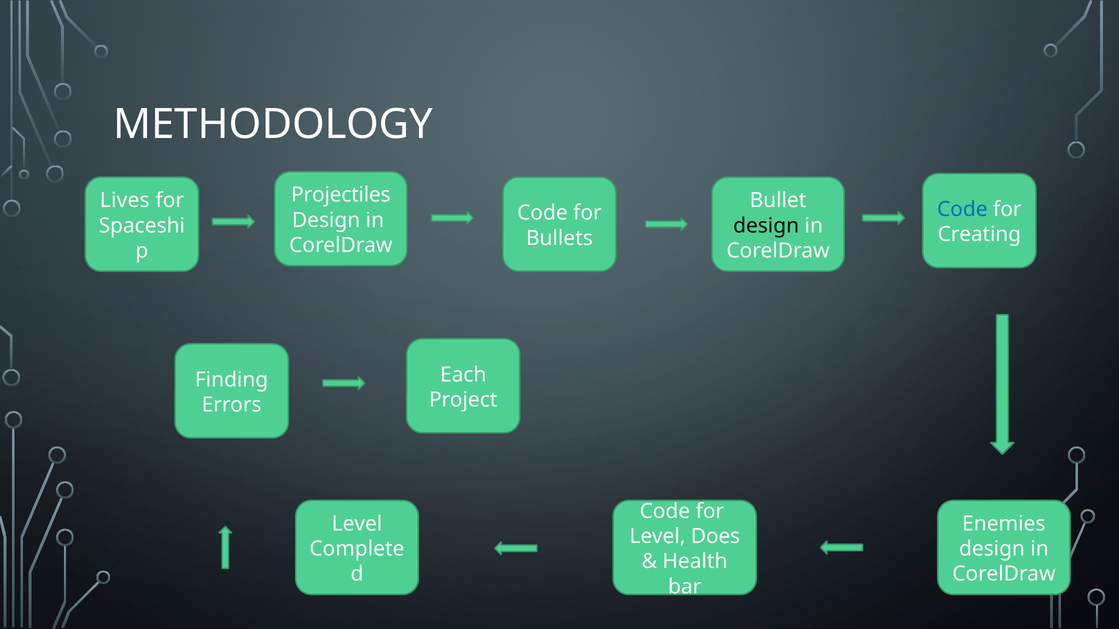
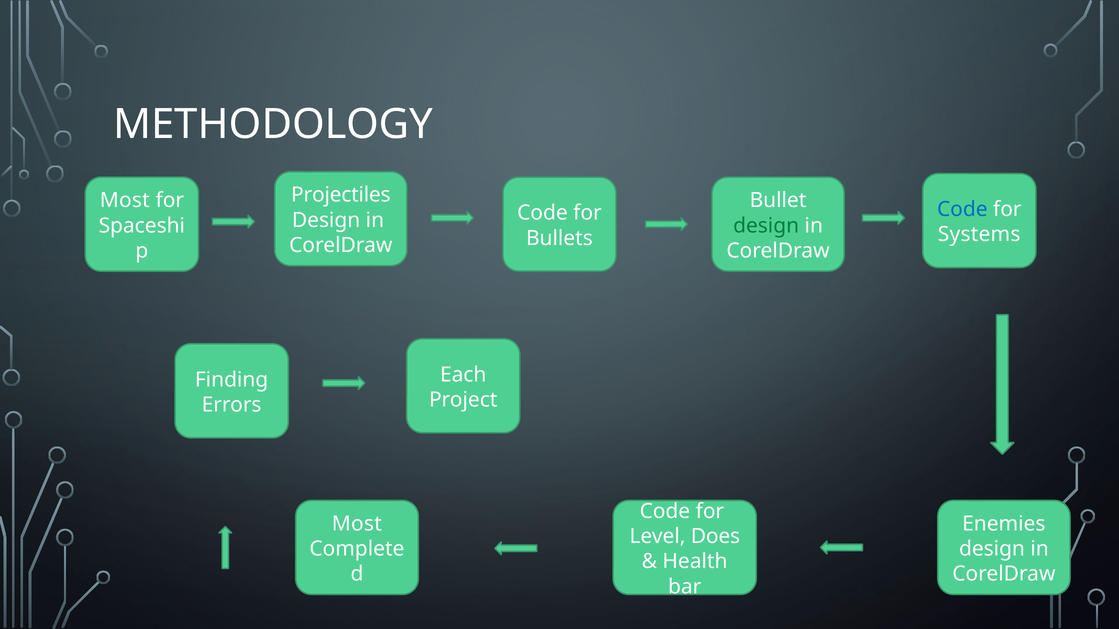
Lives: Lives -> Most (125, 201)
design colour: black -> green (766, 226)
Creating: Creating -> Systems (979, 235)
Level: Level -> Most (357, 524)
